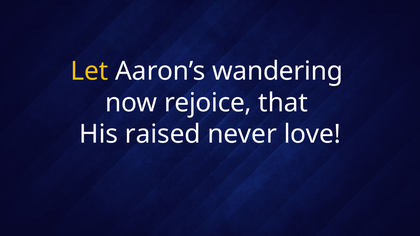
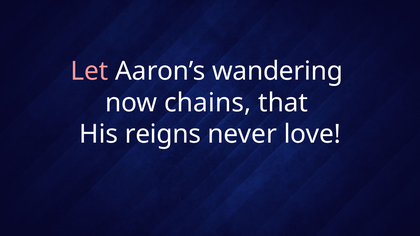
Let colour: yellow -> pink (89, 71)
rejoice: rejoice -> chains (208, 103)
raised: raised -> reigns (163, 134)
